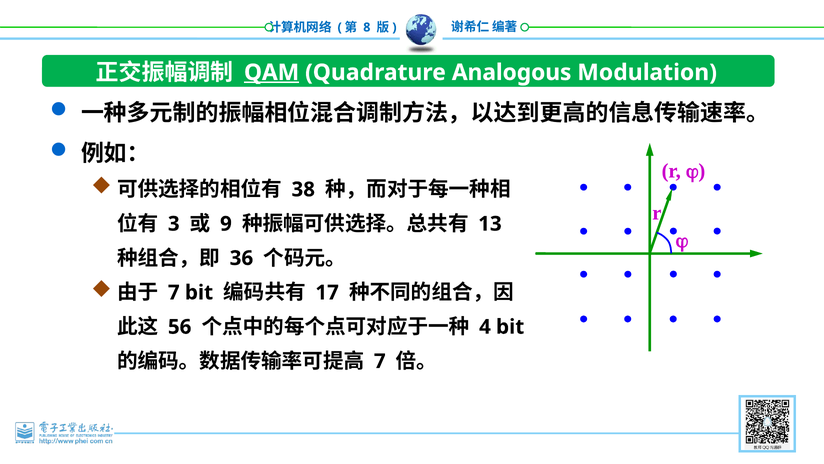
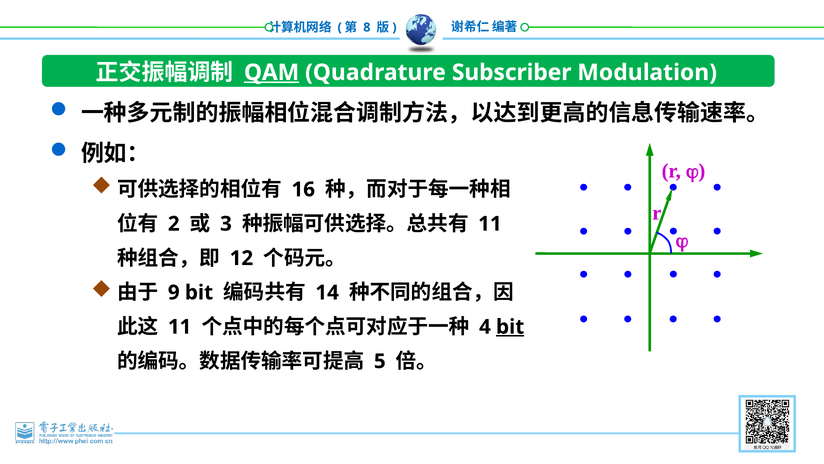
Analogous: Analogous -> Subscriber (512, 72)
38: 38 -> 16 (303, 189)
3: 3 -> 2 (174, 224)
9: 9 -> 3 (226, 224)
13: 13 -> 11 (490, 224)
36: 36 -> 12 (241, 258)
7: 7 -> 9 (174, 292)
17: 17 -> 14 (327, 292)
56: 56 -> 11 (180, 327)
bit underline: none -> present (510, 327)
7: 7 -> 5 (380, 361)
